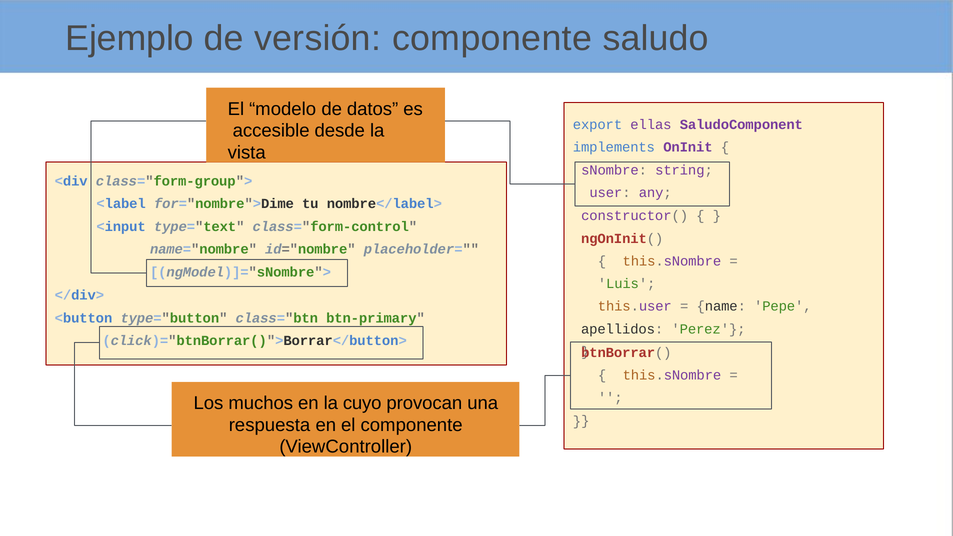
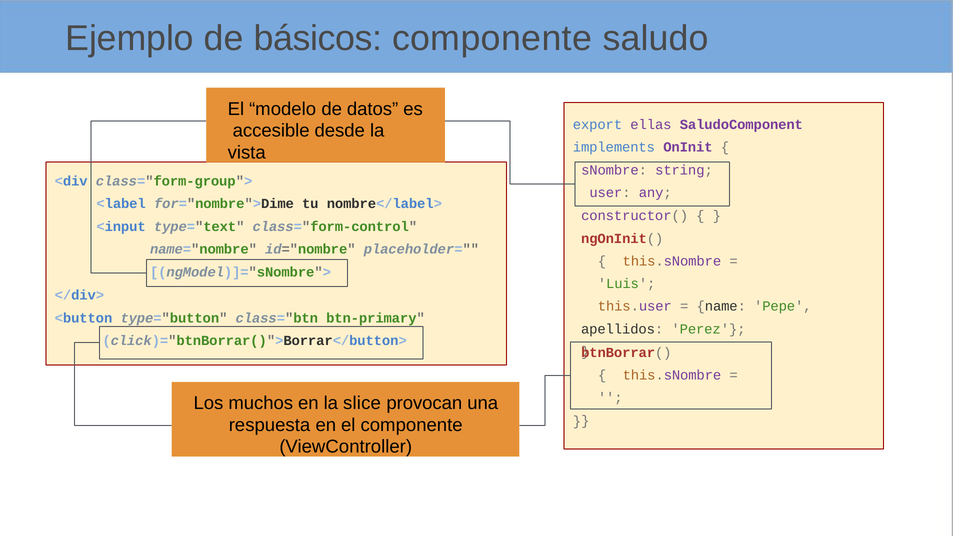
versión: versión -> básicos (318, 39)
cuyo: cuyo -> slice (362, 403)
